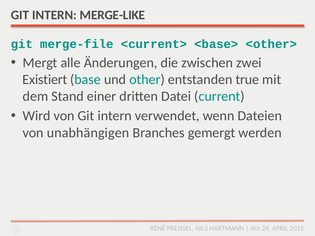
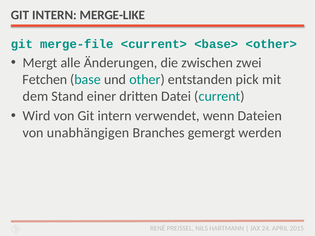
Existiert: Existiert -> Fetchen (45, 80)
true: true -> pick (247, 80)
